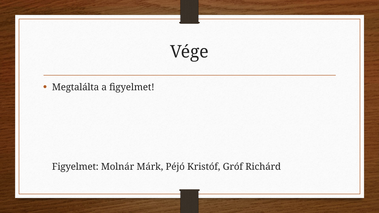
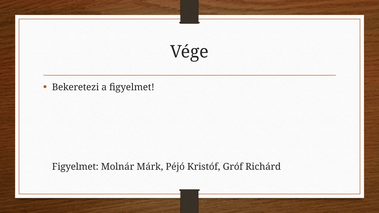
Megtalálta: Megtalálta -> Bekeretezi (76, 87)
